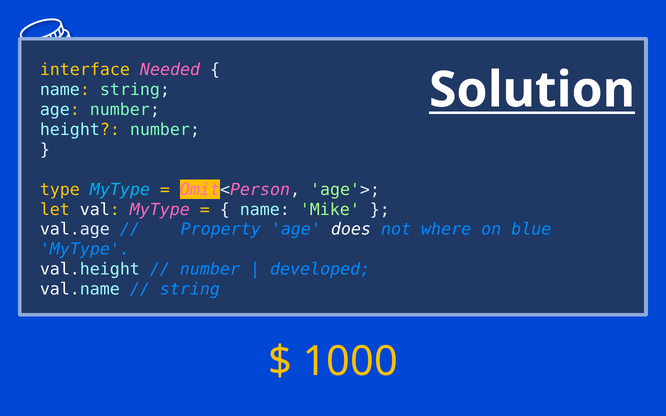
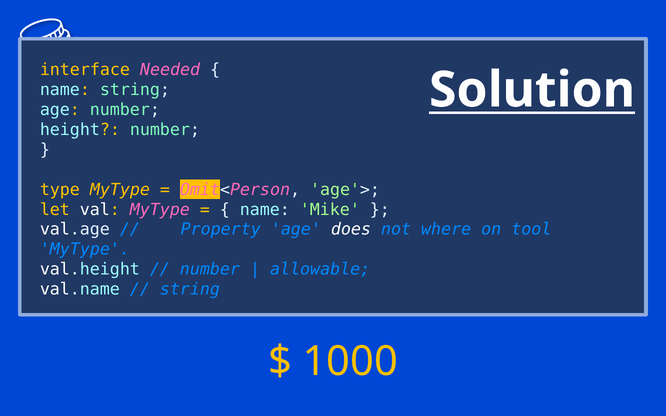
MyType colour: light blue -> yellow (120, 190)
blue: blue -> tool (531, 230)
developed: developed -> allowable (320, 270)
